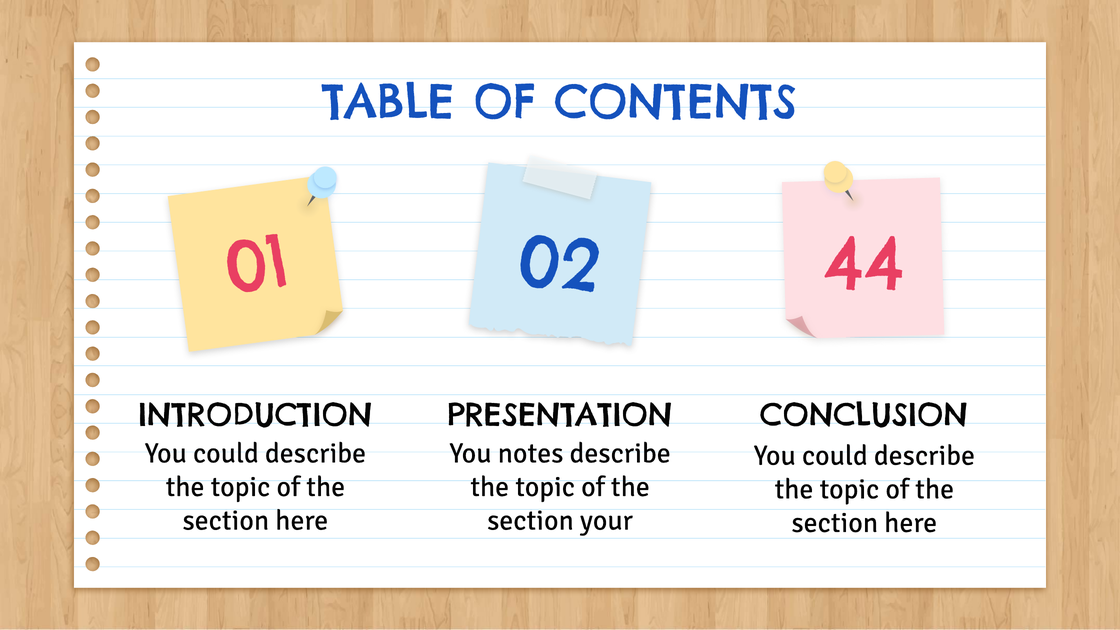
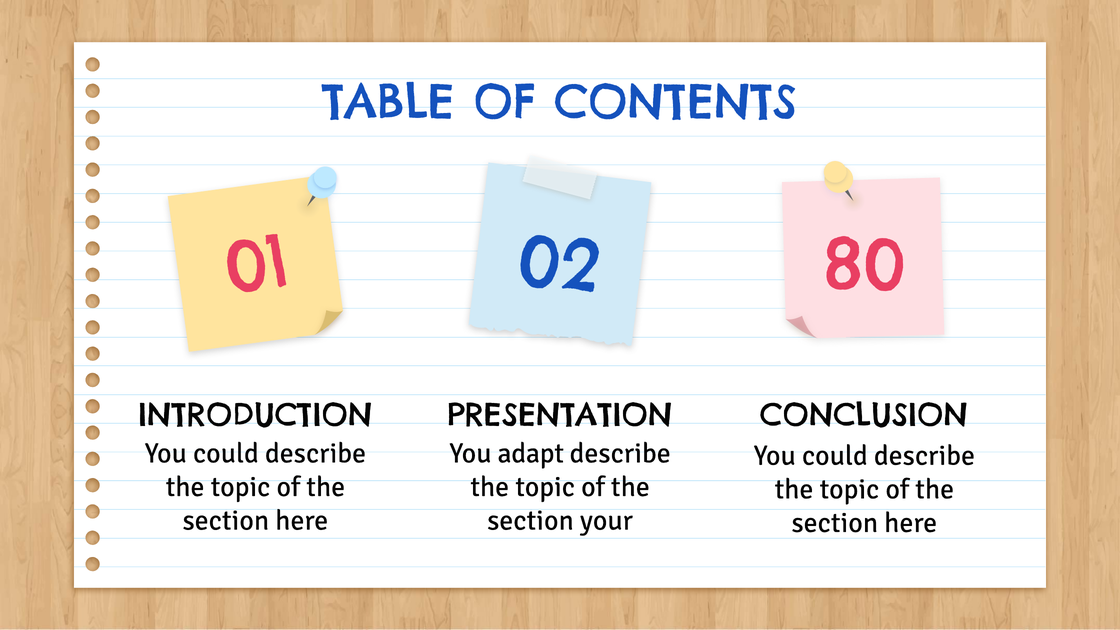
44: 44 -> 80 (865, 266)
notes: notes -> adapt (531, 453)
